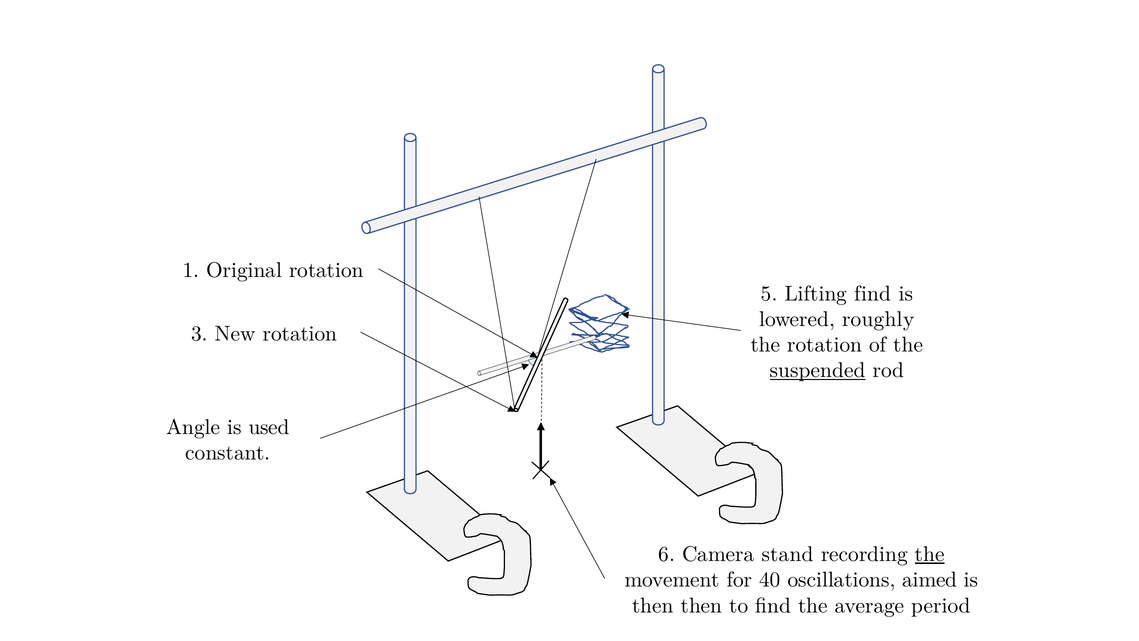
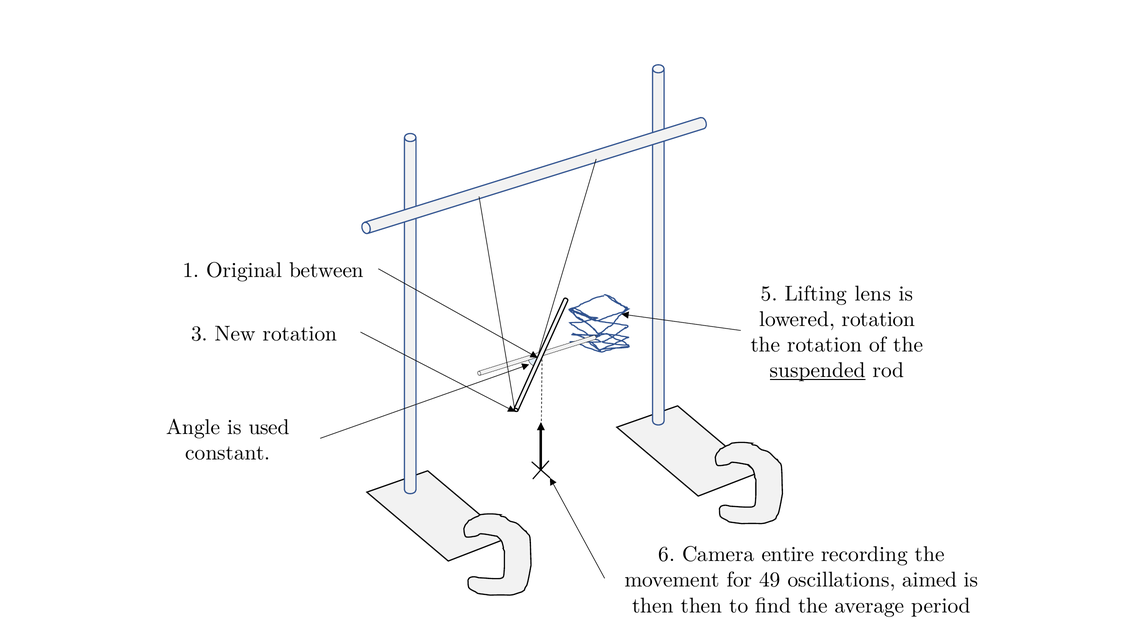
Original rotation: rotation -> between (326, 270)
Lifting find: find -> lens (873, 293)
lowered roughly: roughly -> rotation (879, 319)
stand: stand -> entire (788, 554)
the underline: present -> none (930, 554)
40: 40 -> 49 (770, 580)
